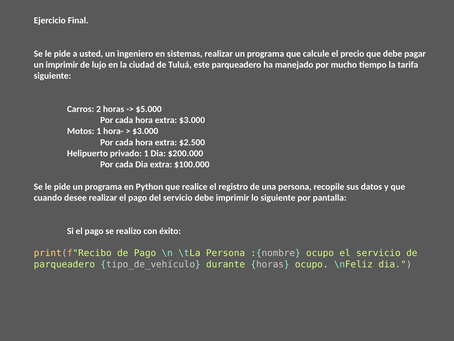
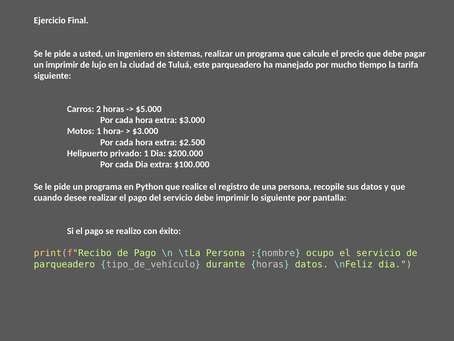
horas ocupo: ocupo -> datos (312, 264)
